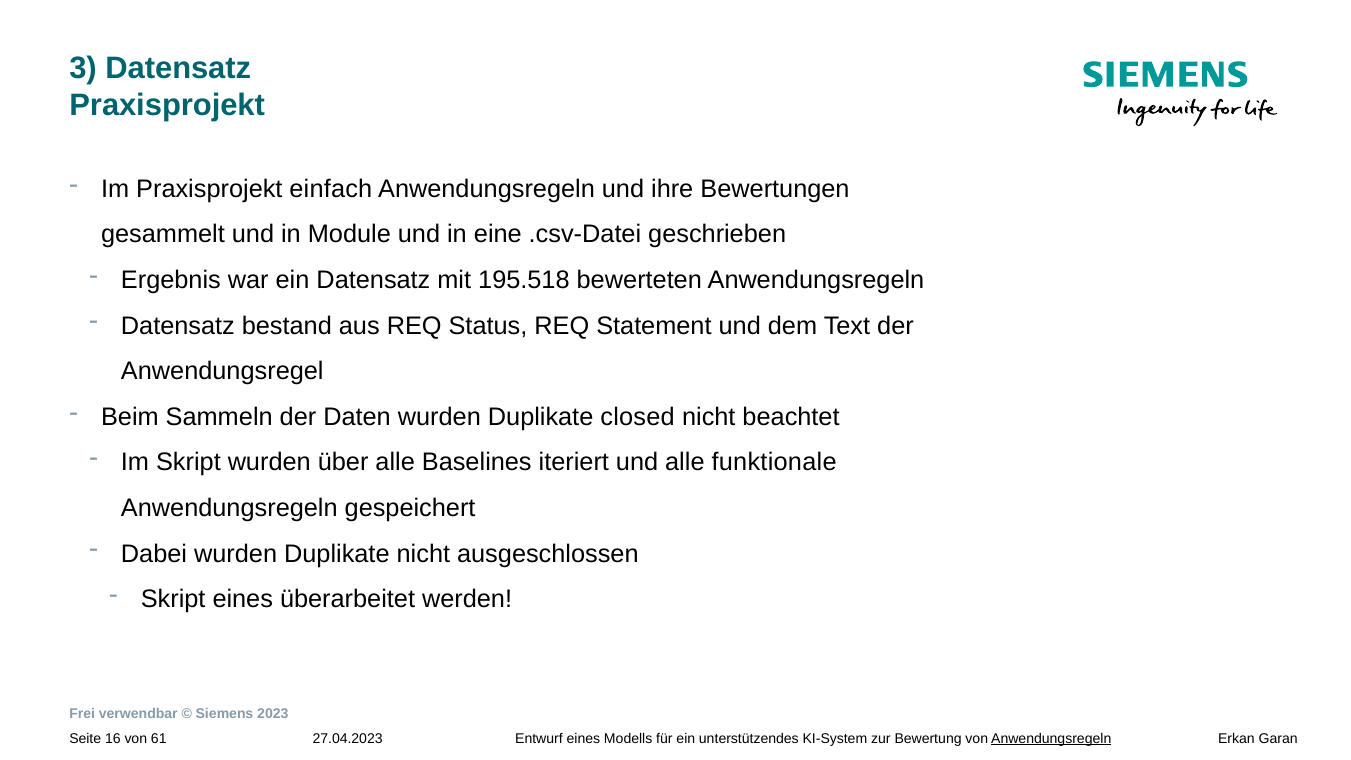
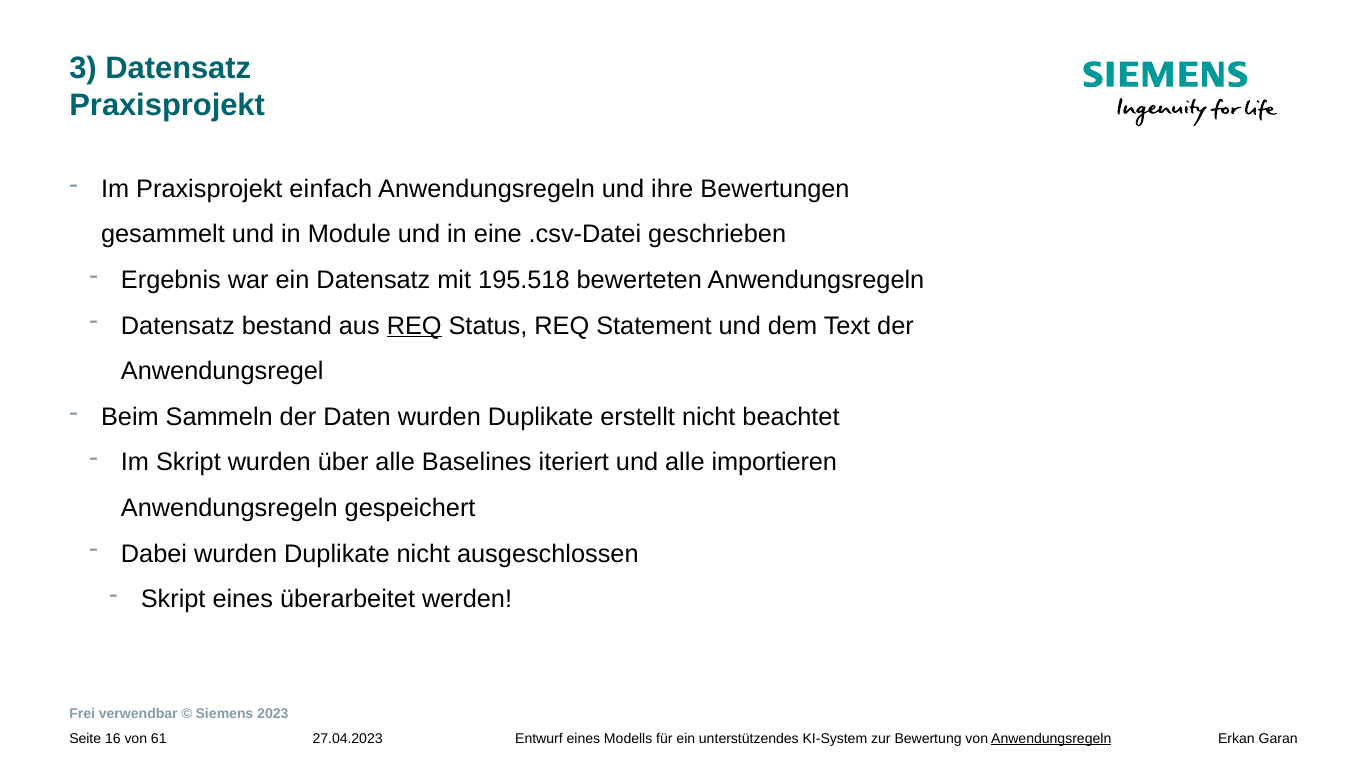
REQ underline: none -> present (414, 326)
closed: closed -> erstellt (638, 417)
funktionale: funktionale -> importieren (774, 463)
